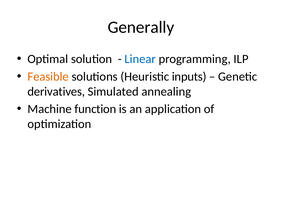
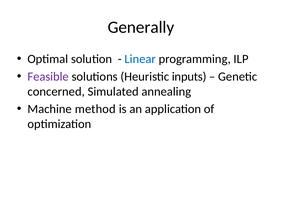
Feasible colour: orange -> purple (48, 77)
derivatives: derivatives -> concerned (56, 92)
function: function -> method (95, 109)
